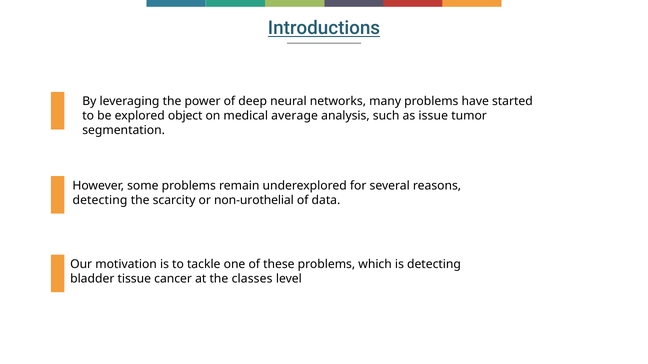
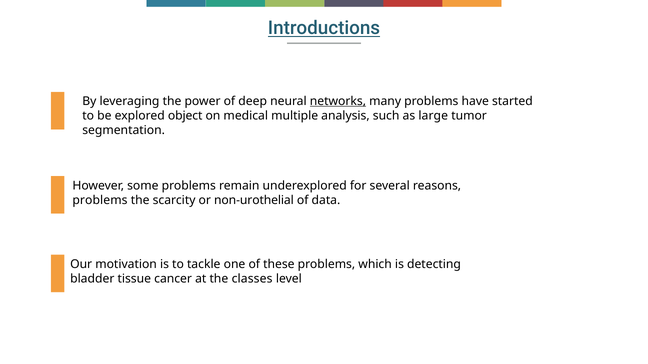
networks underline: none -> present (338, 101)
average: average -> multiple (295, 116)
issue: issue -> large (433, 116)
detecting: detecting -> problems (100, 201)
